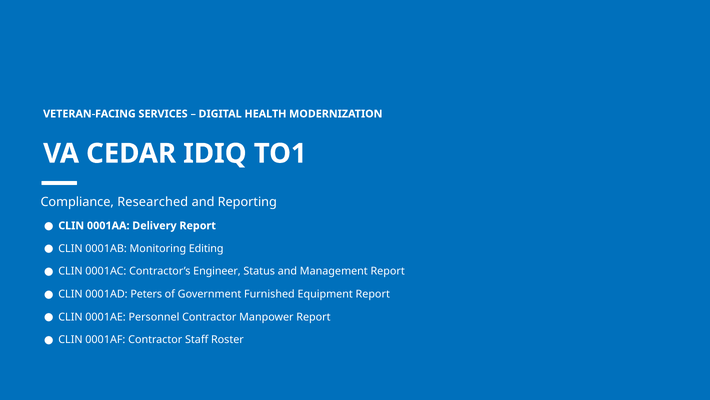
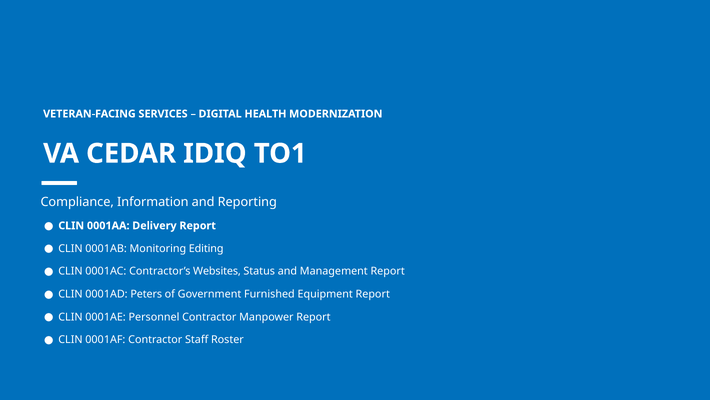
Researched: Researched -> Information (153, 202)
Engineer: Engineer -> Websites (217, 271)
